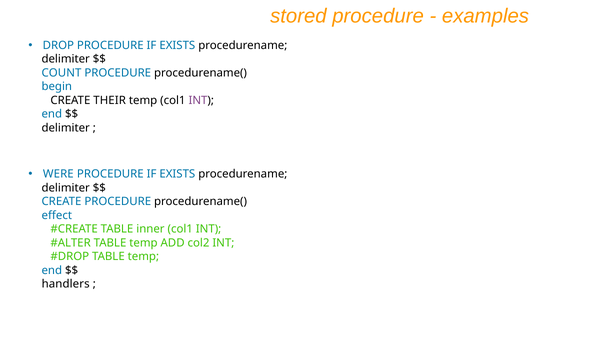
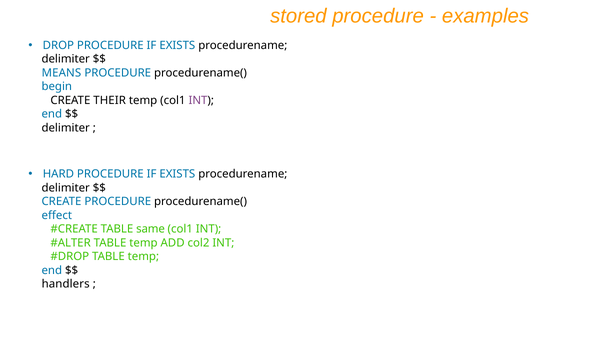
COUNT: COUNT -> MEANS (61, 73)
WERE: WERE -> HARD (58, 174)
inner: inner -> same (151, 229)
